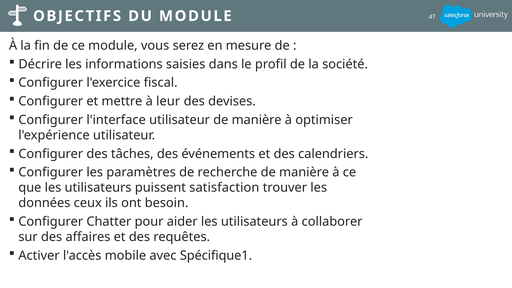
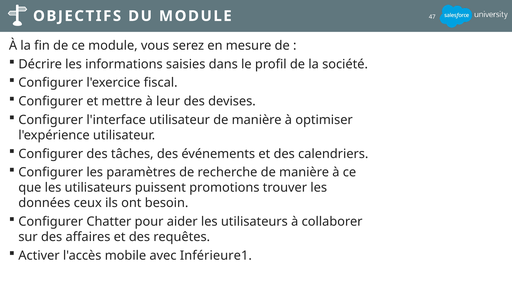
satisfaction: satisfaction -> promotions (224, 188)
Spécifique1: Spécifique1 -> Inférieure1 (216, 256)
